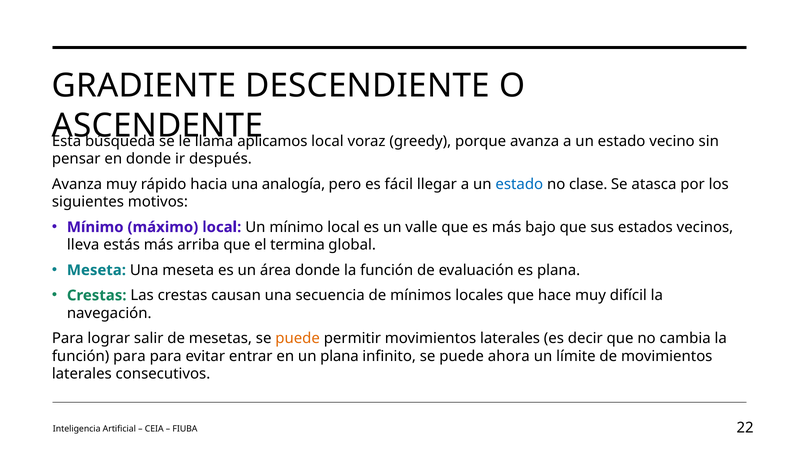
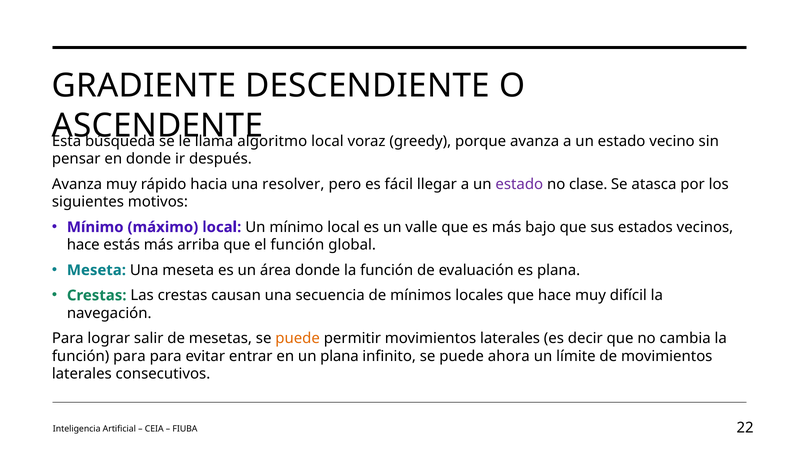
aplicamos: aplicamos -> algoritmo (272, 141)
analogía: analogía -> resolver (293, 184)
estado colour: blue -> purple (519, 184)
lleva: lleva -> hace (83, 245)
el termina: termina -> función (297, 245)
